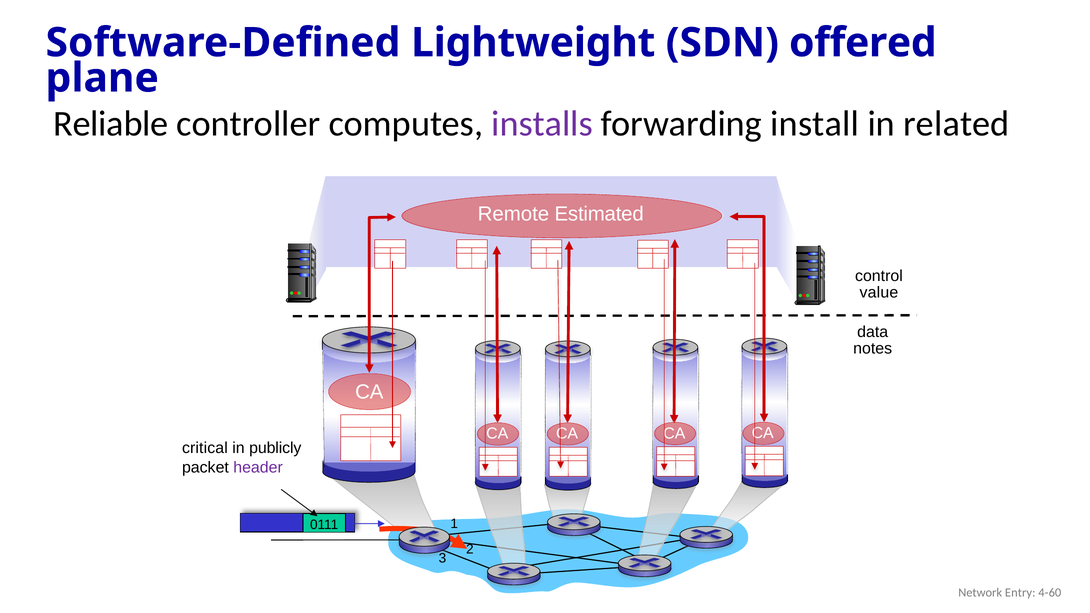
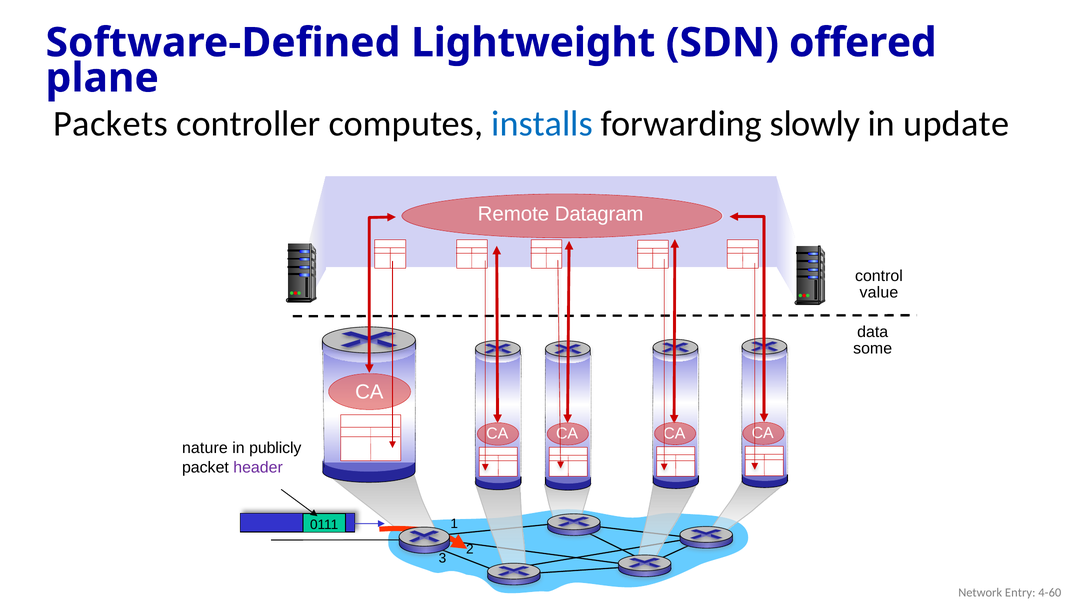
Reliable: Reliable -> Packets (111, 124)
installs colour: purple -> blue (542, 124)
install: install -> slowly (815, 124)
related: related -> update (956, 124)
Estimated: Estimated -> Datagram (599, 214)
notes: notes -> some (873, 348)
critical: critical -> nature (205, 448)
